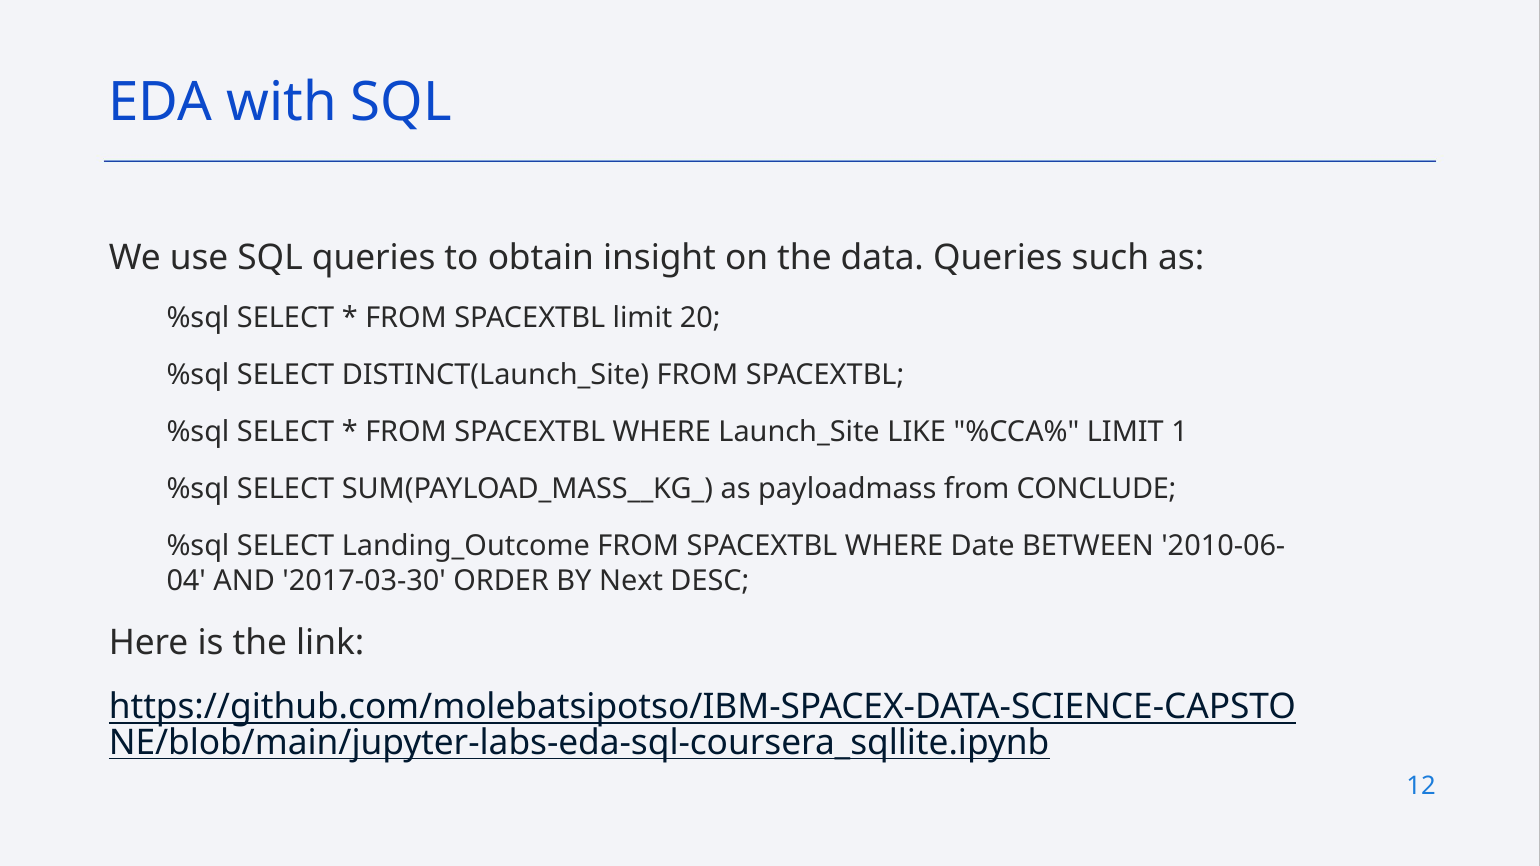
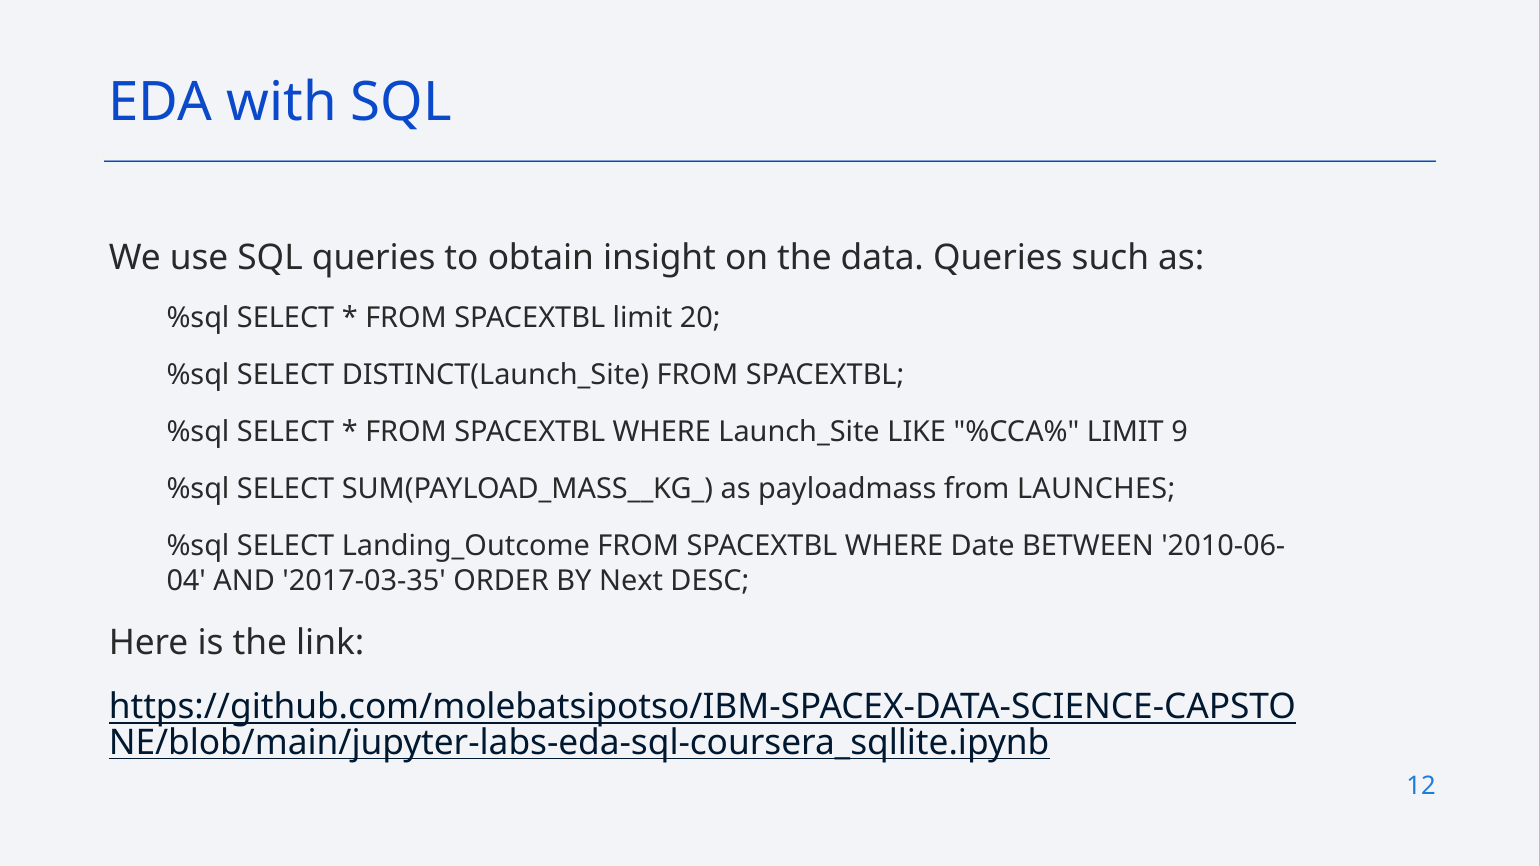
1: 1 -> 9 (1180, 432)
CONCLUDE: CONCLUDE -> LAUNCHES (1096, 489)
2017-03-30: 2017-03-30 -> 2017-03-35 (364, 581)
